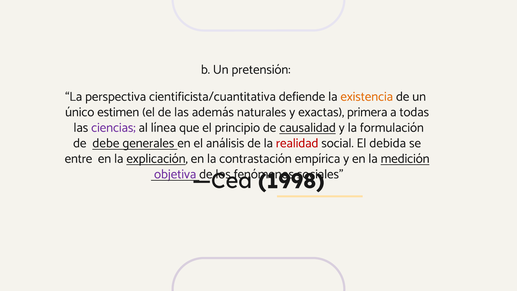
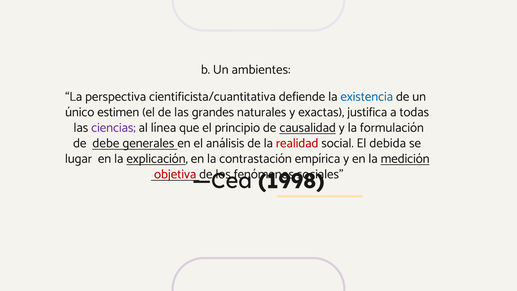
pretensión: pretensión -> ambientes (261, 69)
existencia colour: orange -> blue (367, 96)
además: además -> grandes (213, 112)
primera: primera -> justifica (367, 112)
entre: entre -> lugar (78, 158)
objetiva colour: purple -> red (175, 174)
